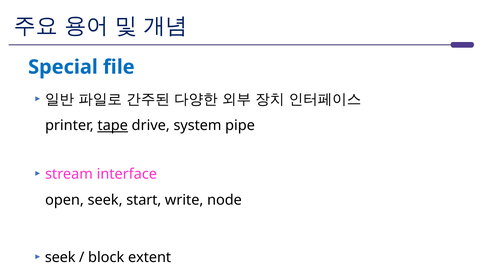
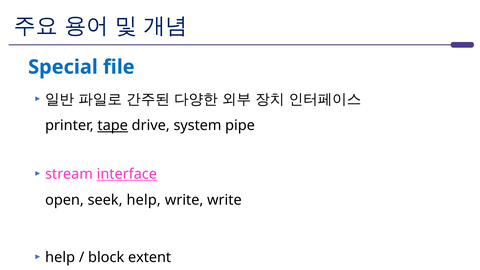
interface underline: none -> present (127, 174)
seek start: start -> help (144, 200)
write node: node -> write (224, 200)
seek: seek -> help (60, 257)
